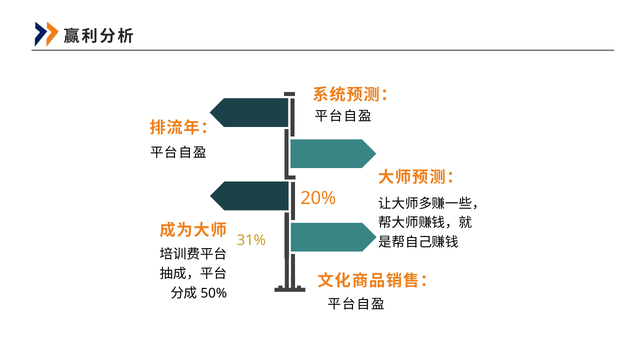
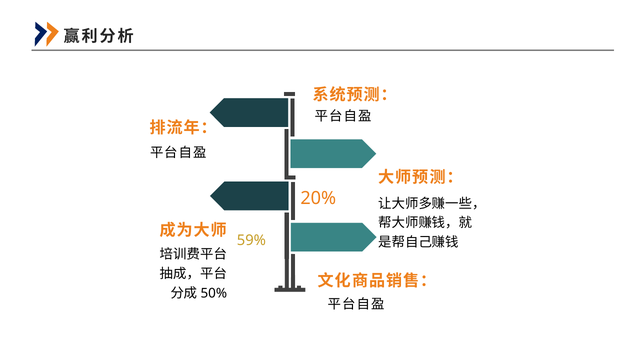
31%: 31% -> 59% (251, 240)
